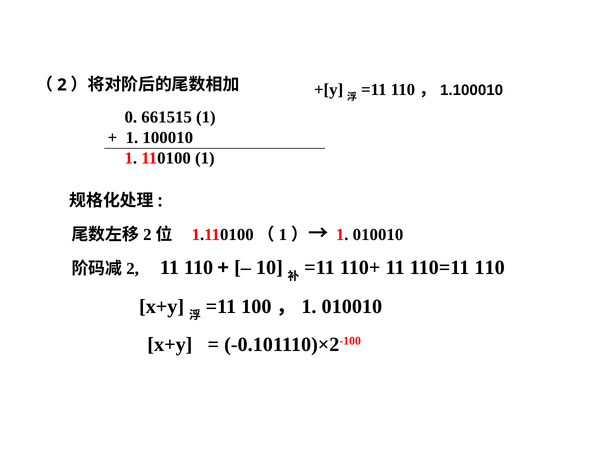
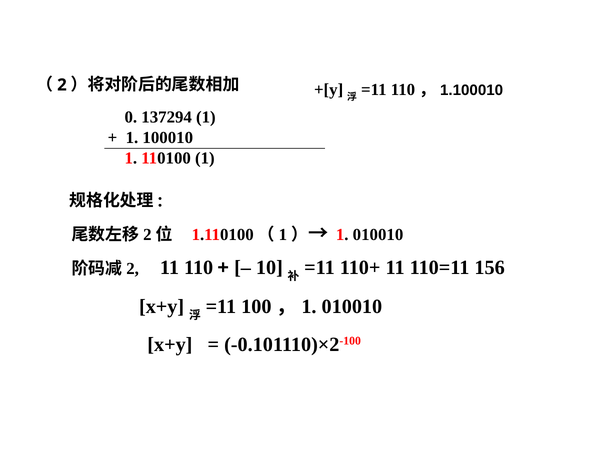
661515: 661515 -> 137294 (167, 117)
110=11 110: 110 -> 156 (490, 268)
